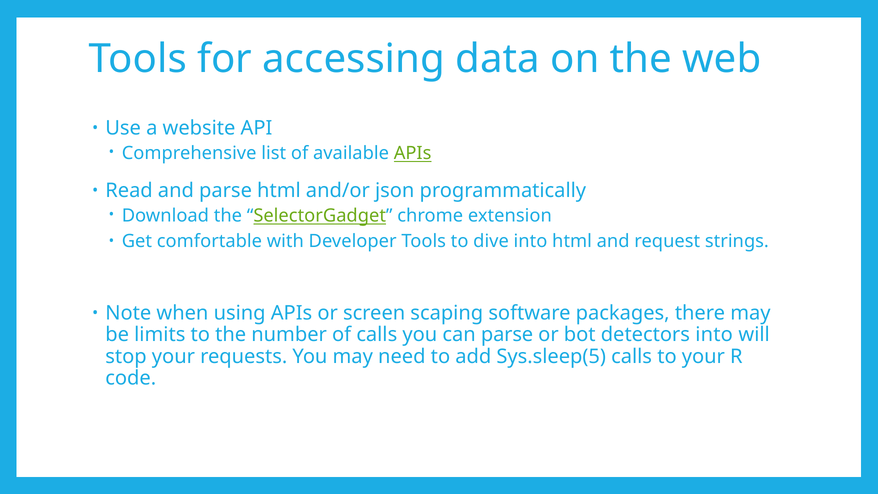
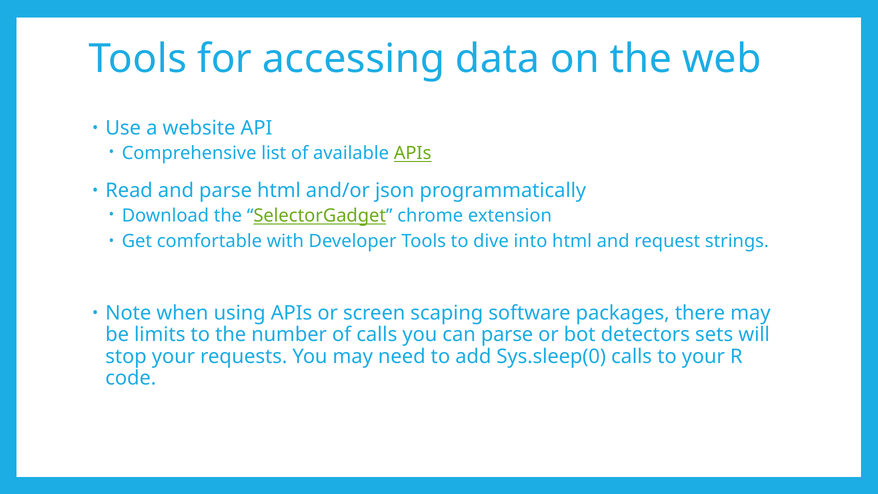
detectors into: into -> sets (714, 335)
Sys.sleep(5: Sys.sleep(5 -> Sys.sleep(0 (551, 356)
